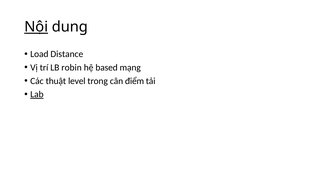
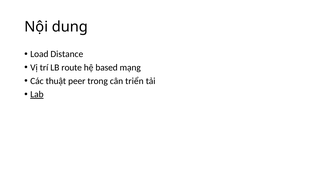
Nội underline: present -> none (36, 27)
robin: robin -> route (72, 67)
level: level -> peer (77, 81)
điểm: điểm -> triển (134, 81)
